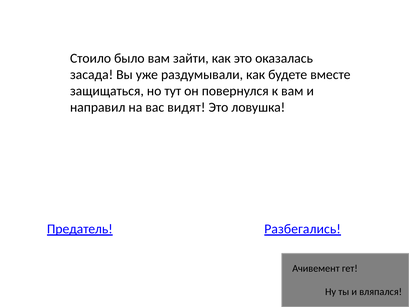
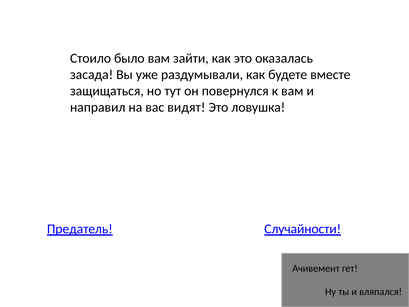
Разбегались: Разбегались -> Случайности (303, 229)
